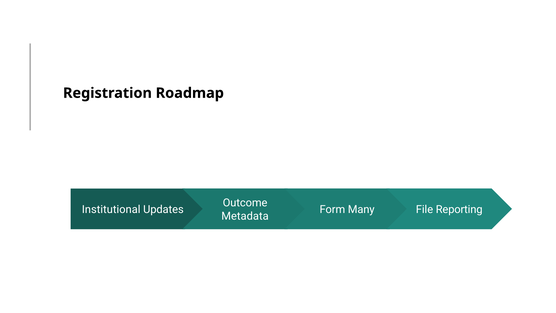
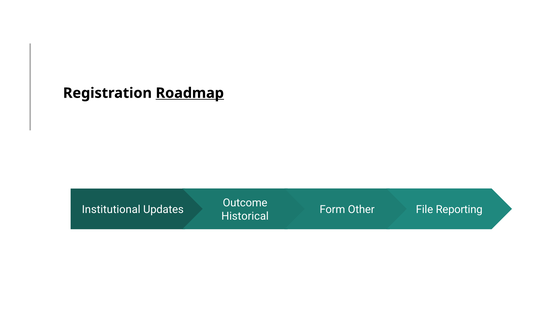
Roadmap underline: none -> present (190, 93)
Many: Many -> Other (361, 209)
Metadata: Metadata -> Historical (245, 216)
